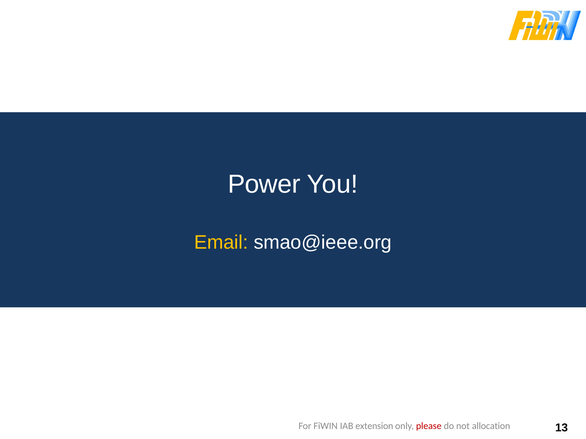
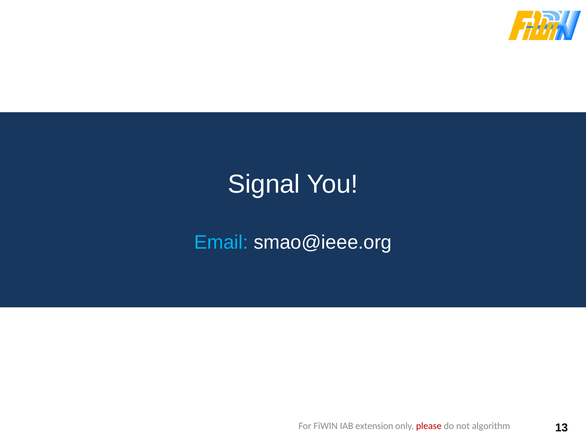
Power: Power -> Signal (264, 184)
Email colour: yellow -> light blue (221, 243)
allocation: allocation -> algorithm (491, 427)
